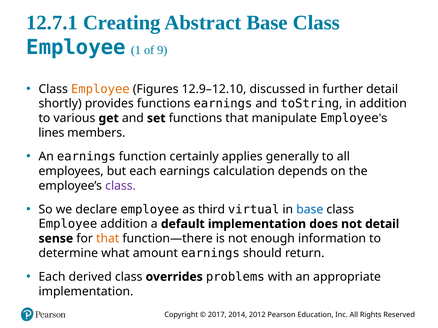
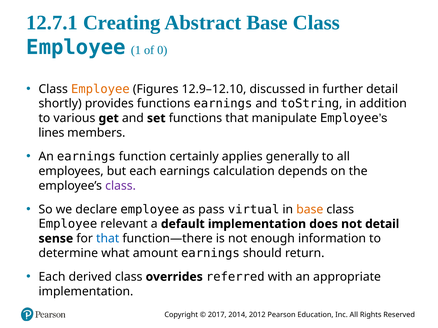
9: 9 -> 0 (162, 50)
third: third -> pass (211, 210)
base colour: blue -> orange (310, 210)
Employee addition: addition -> relevant (124, 224)
that colour: orange -> blue (108, 239)
problems: problems -> referred (235, 277)
